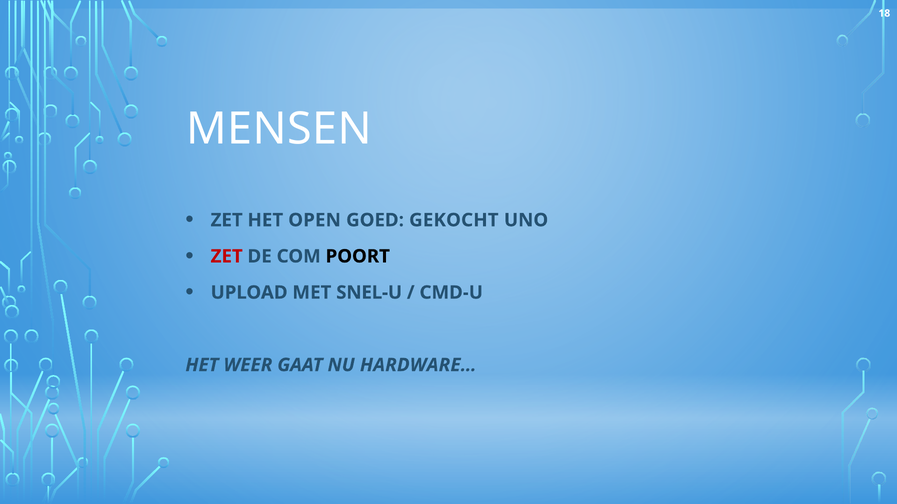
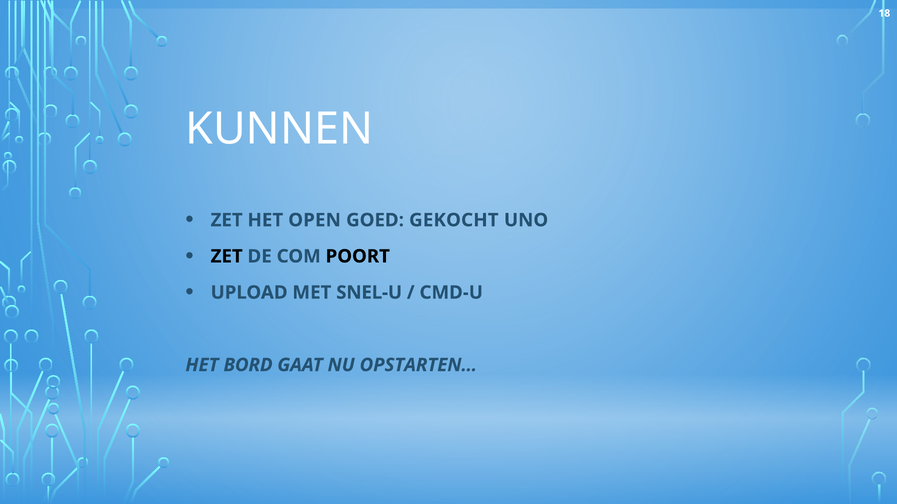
MENSEN: MENSEN -> KUNNEN (279, 129)
ZET colour: red -> black (227, 257)
WEER: WEER -> BORD (248, 365)
HARDWARE…: HARDWARE… -> OPSTARTEN… (418, 365)
